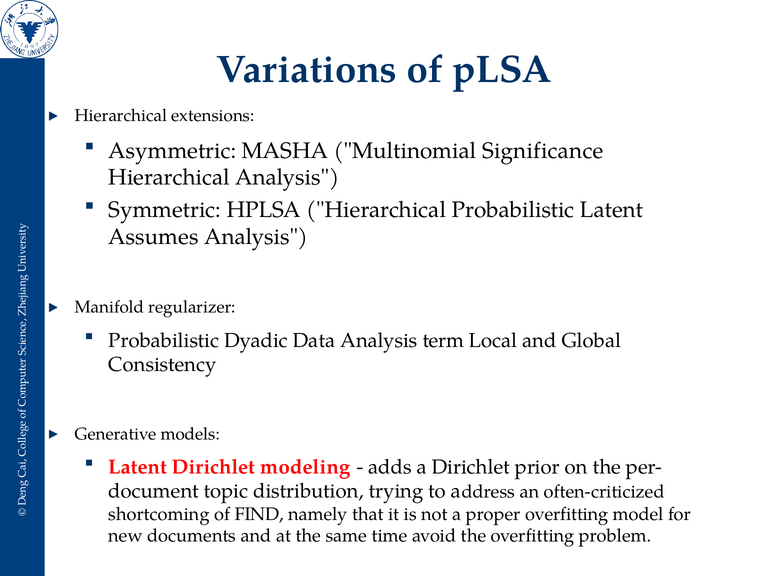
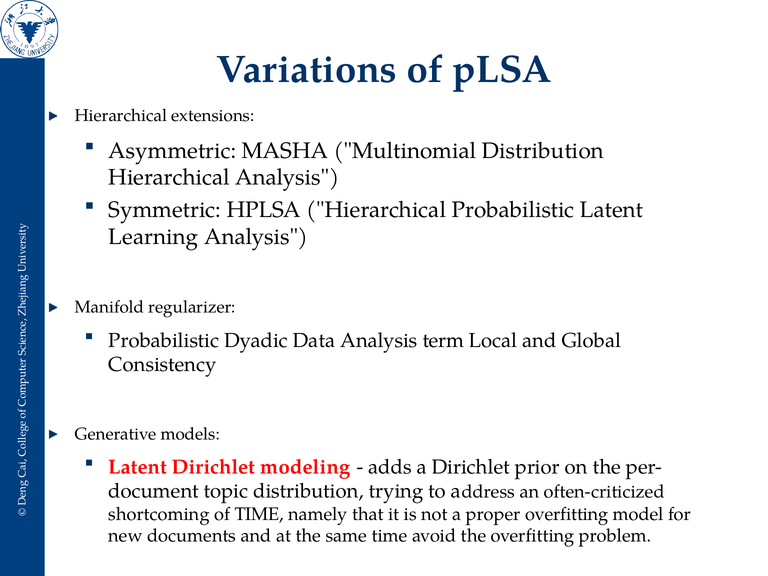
Multinomial Significance: Significance -> Distribution (543, 151)
Assumes: Assumes -> Learning (153, 237)
of FIND: FIND -> TIME (259, 514)
